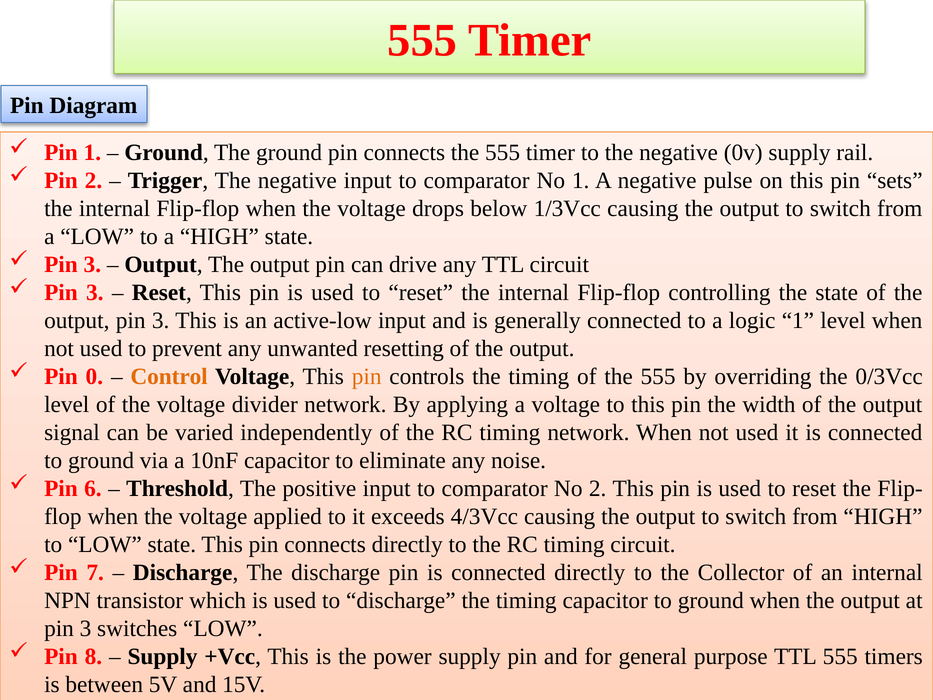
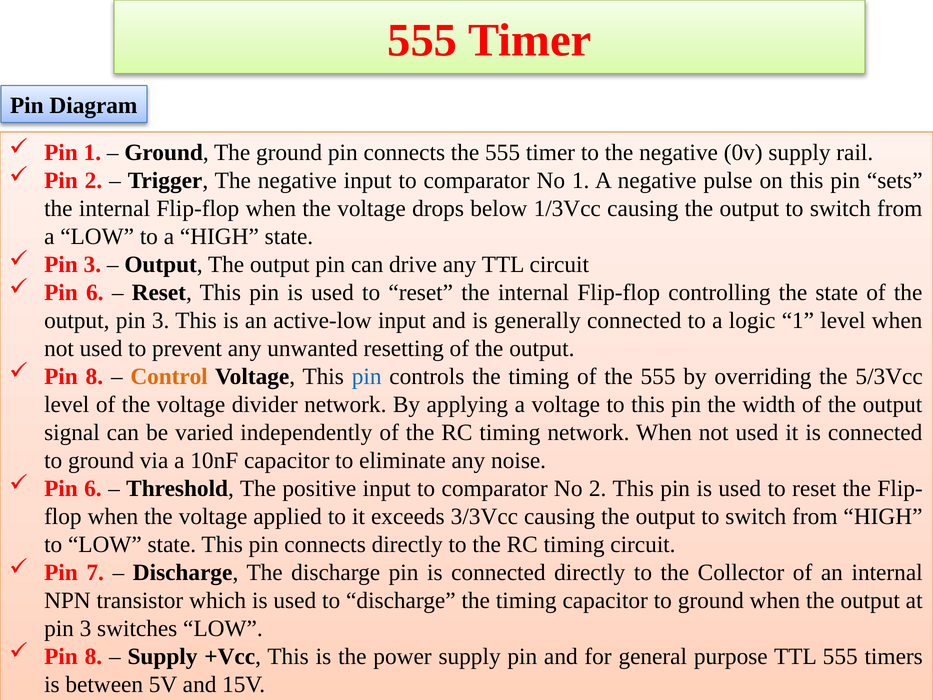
3: 3 -> 6 (95, 292)
0: 0 -> 8 (94, 376)
pin colour: orange -> blue (367, 376)
0/3Vcc: 0/3Vcc -> 5/3Vcc (889, 376)
4/3Vcc: 4/3Vcc -> 3/3Vcc (484, 516)
